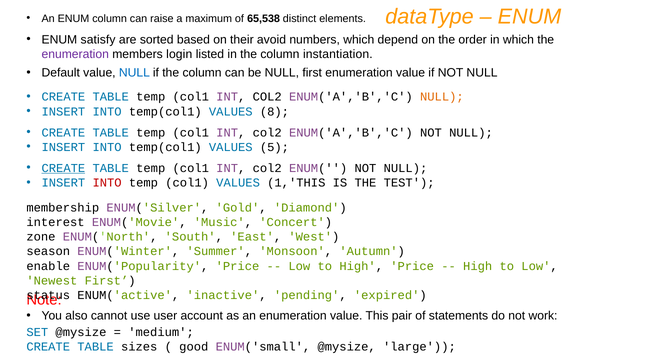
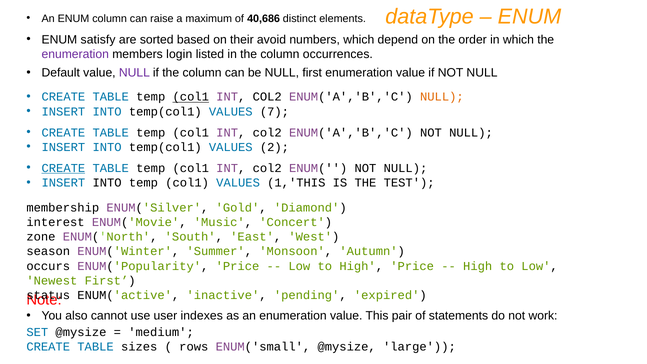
65,538: 65,538 -> 40,686 (264, 19)
instantiation: instantiation -> occurrences (338, 54)
NULL colour: blue -> purple (134, 73)
col1 underline: none -> present (191, 97)
8: 8 -> 7 (274, 111)
5: 5 -> 2 (274, 147)
INTO colour: red -> black (107, 183)
enable: enable -> occurs (48, 266)
account: account -> indexes (202, 316)
good: good -> rows (194, 347)
